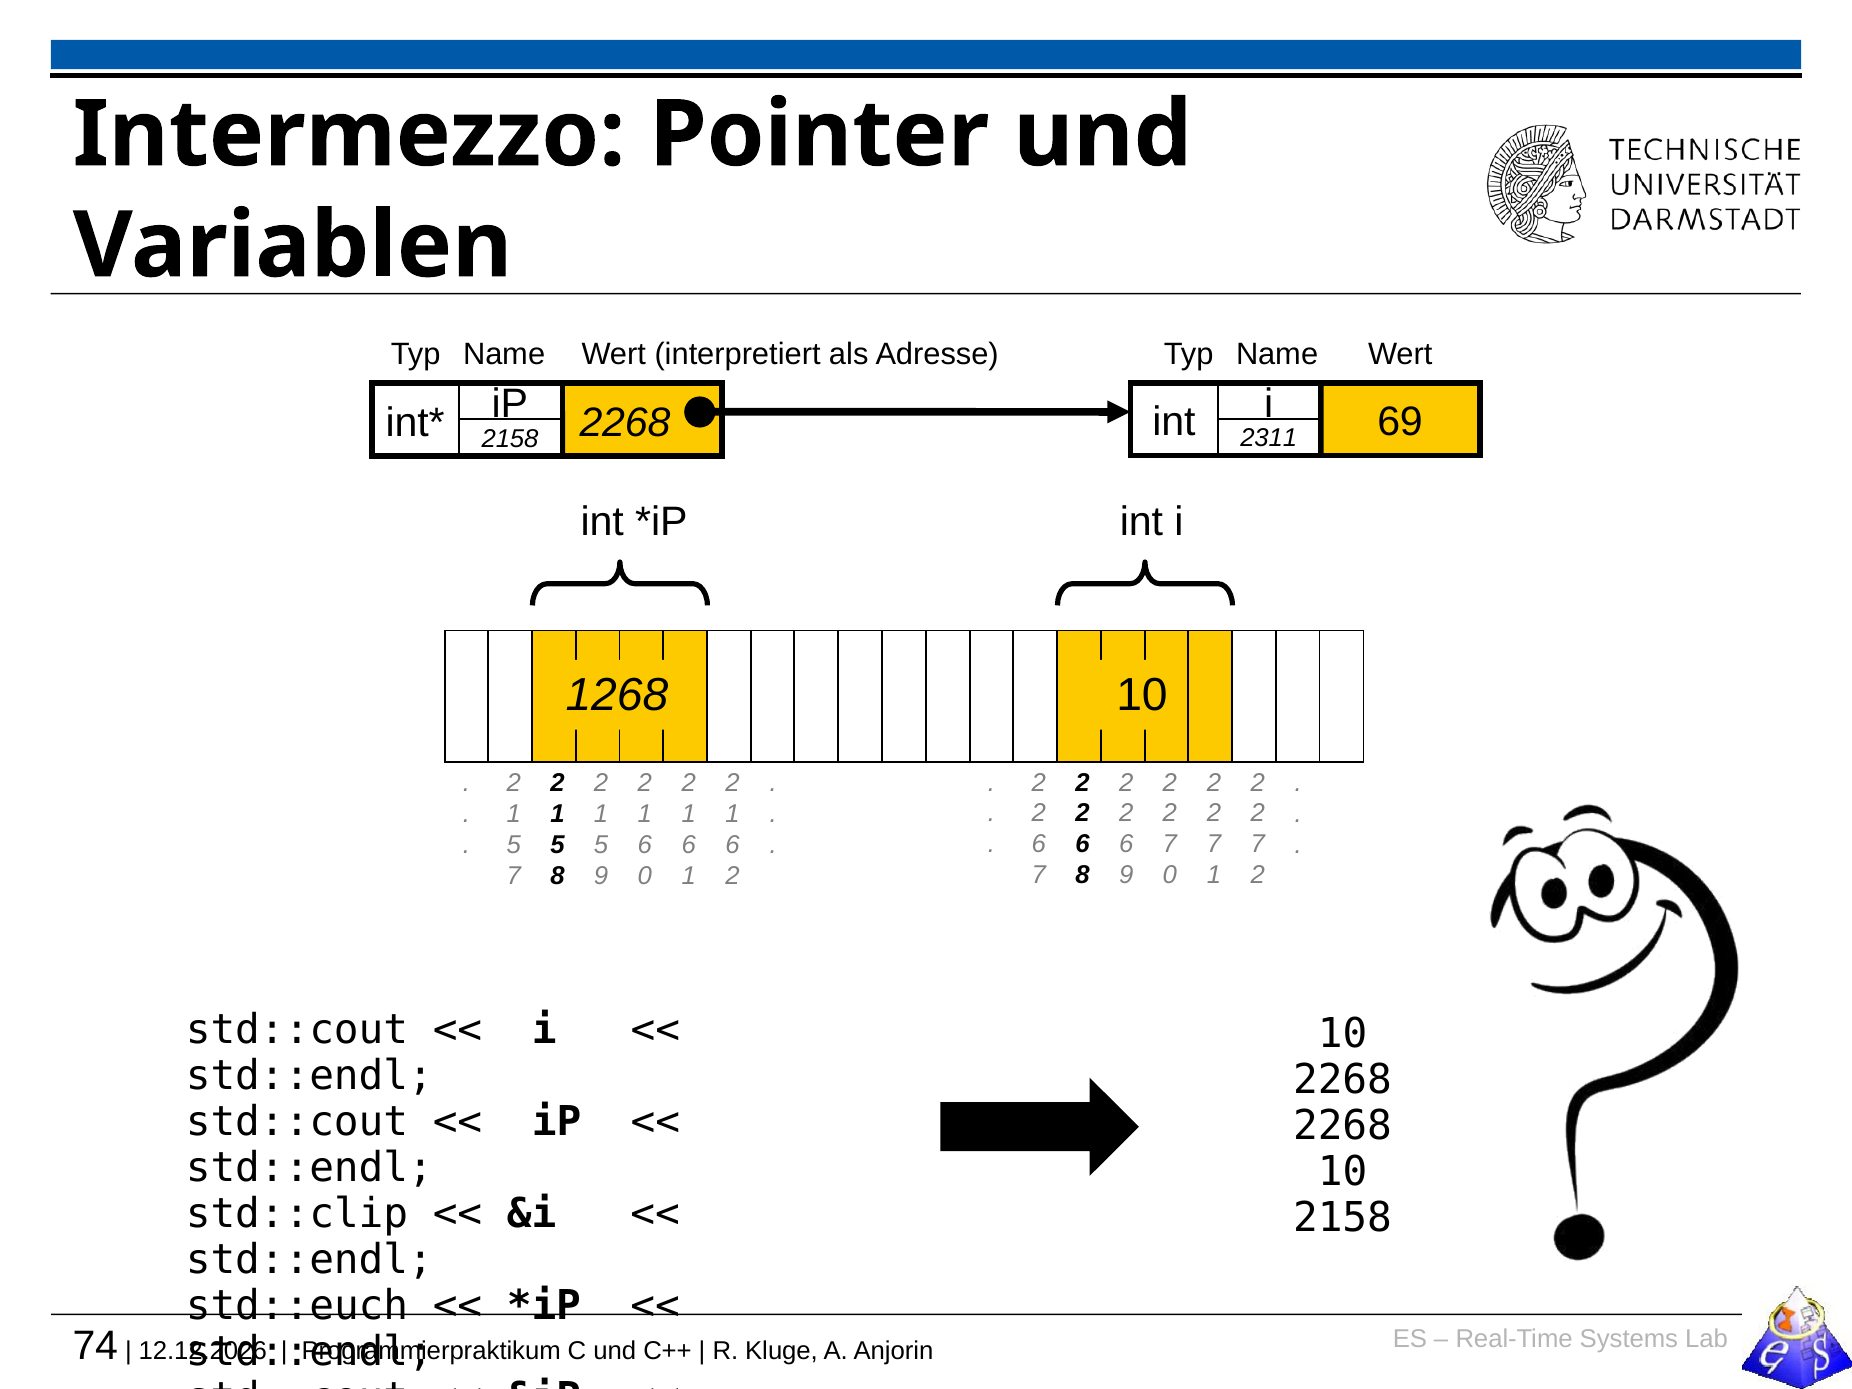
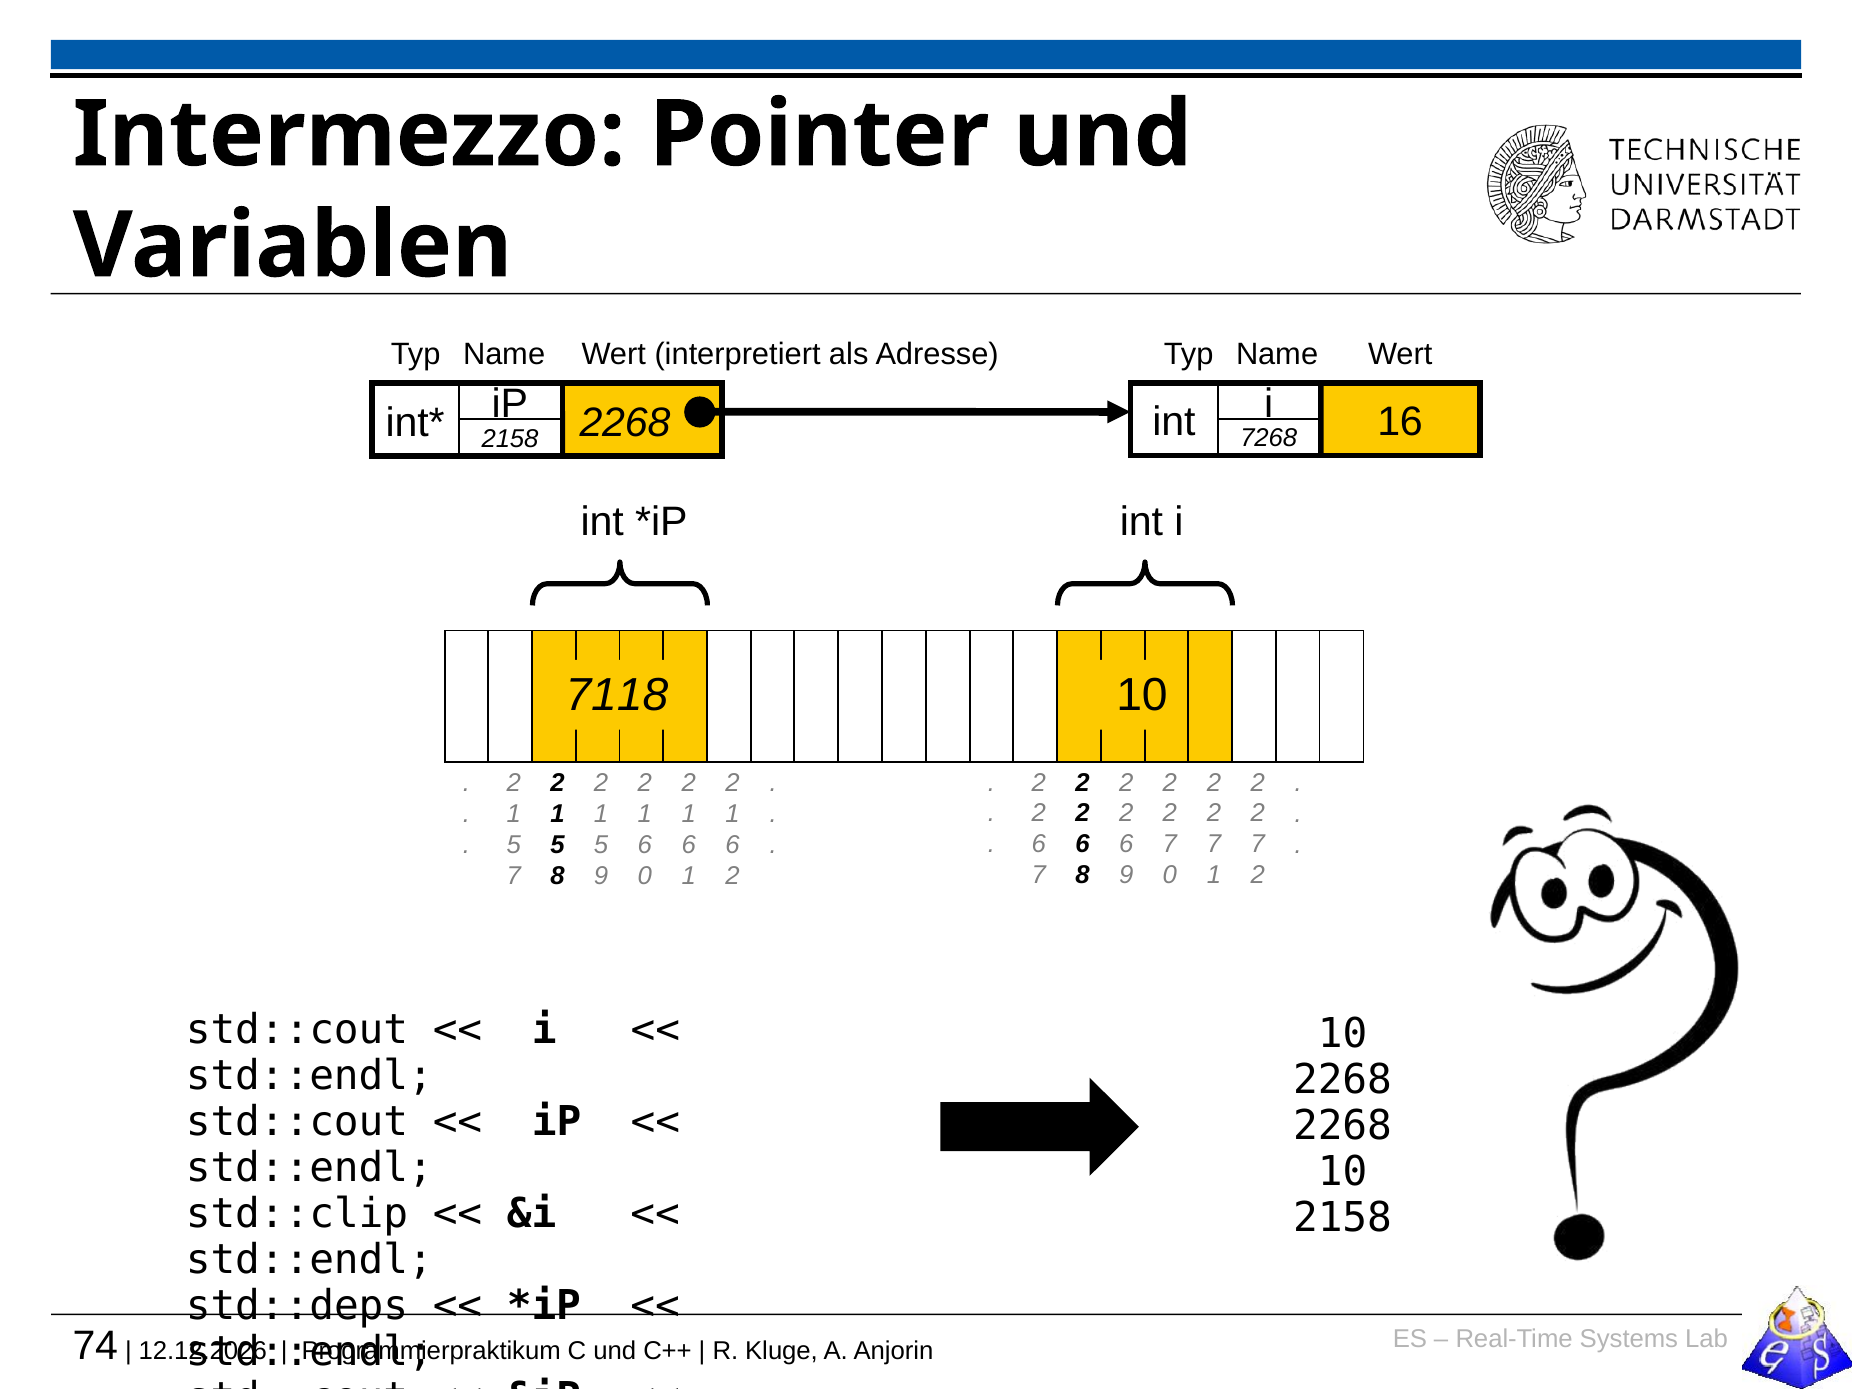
69: 69 -> 16 (1400, 422)
2311: 2311 -> 7268 (1269, 438)
1268: 1268 -> 7118 (617, 695)
std::euch: std::euch -> std::deps (297, 1306)
